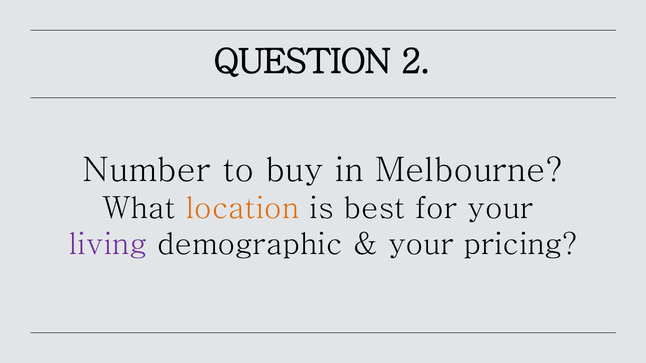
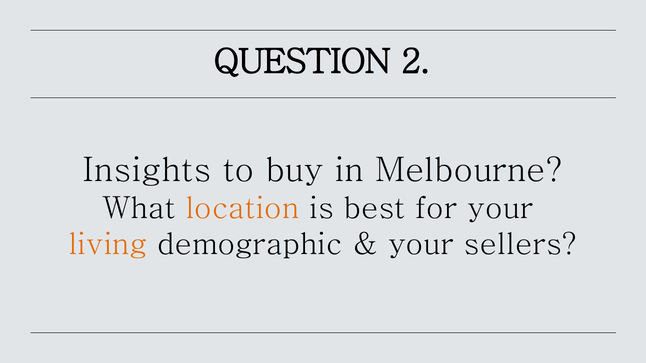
Number: Number -> Insights (147, 170)
living colour: purple -> orange (108, 245)
pricing: pricing -> sellers (521, 245)
